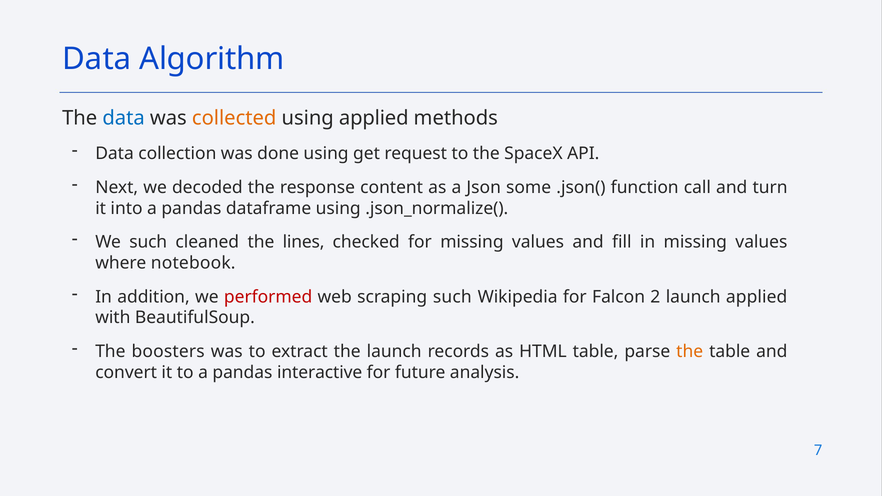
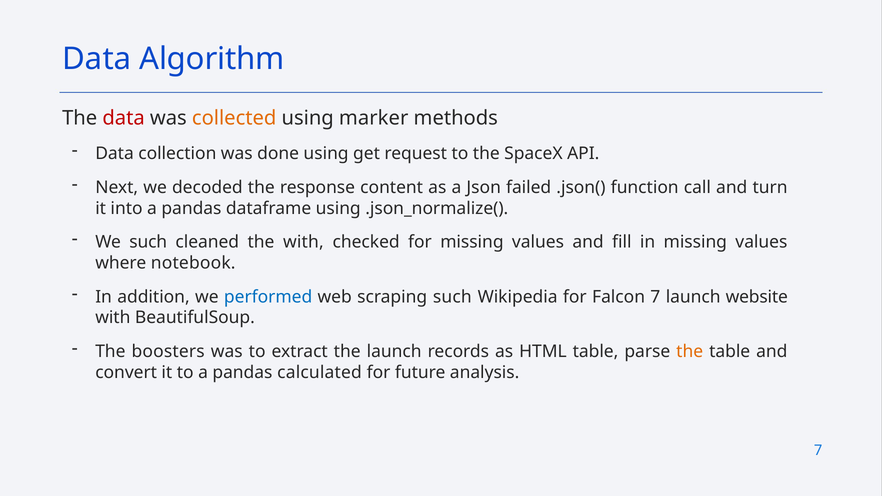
data colour: blue -> red (124, 118)
using applied: applied -> marker (374, 118)
some: some -> failed (529, 187)
the lines: lines -> with (303, 242)
performed colour: red -> blue (268, 297)
Falcon 2: 2 -> 7 (655, 297)
launch applied: applied -> website (757, 297)
interactive: interactive -> calculated (320, 373)
